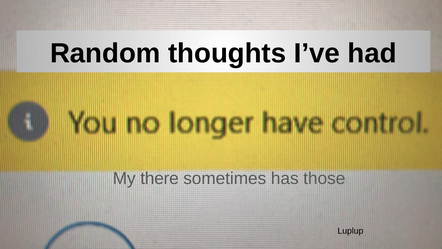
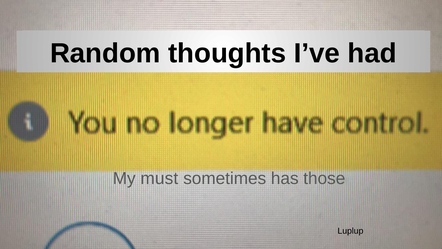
there: there -> must (159, 178)
